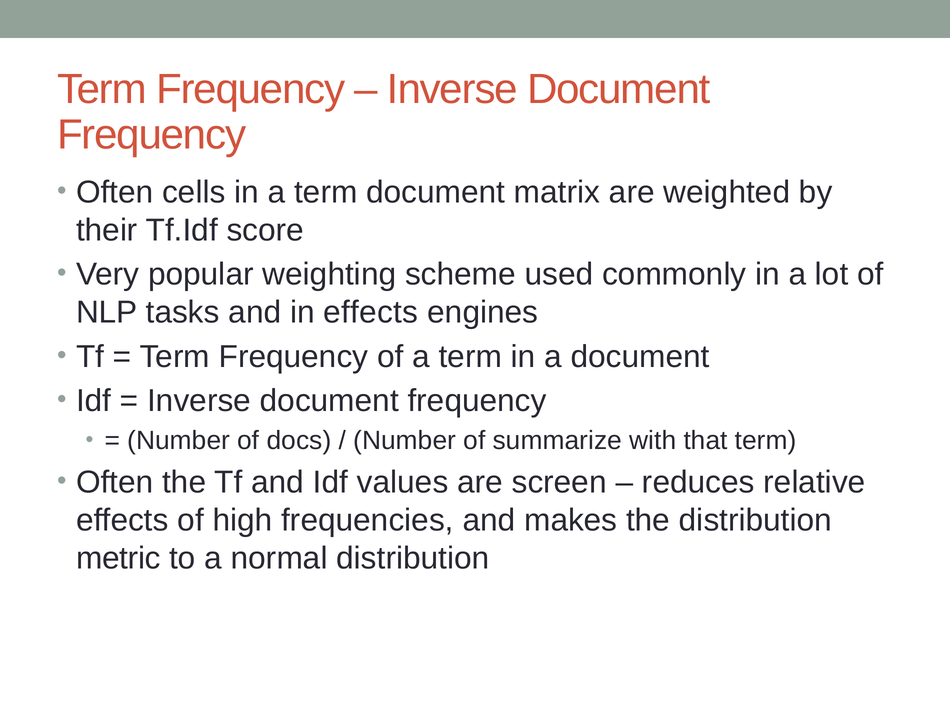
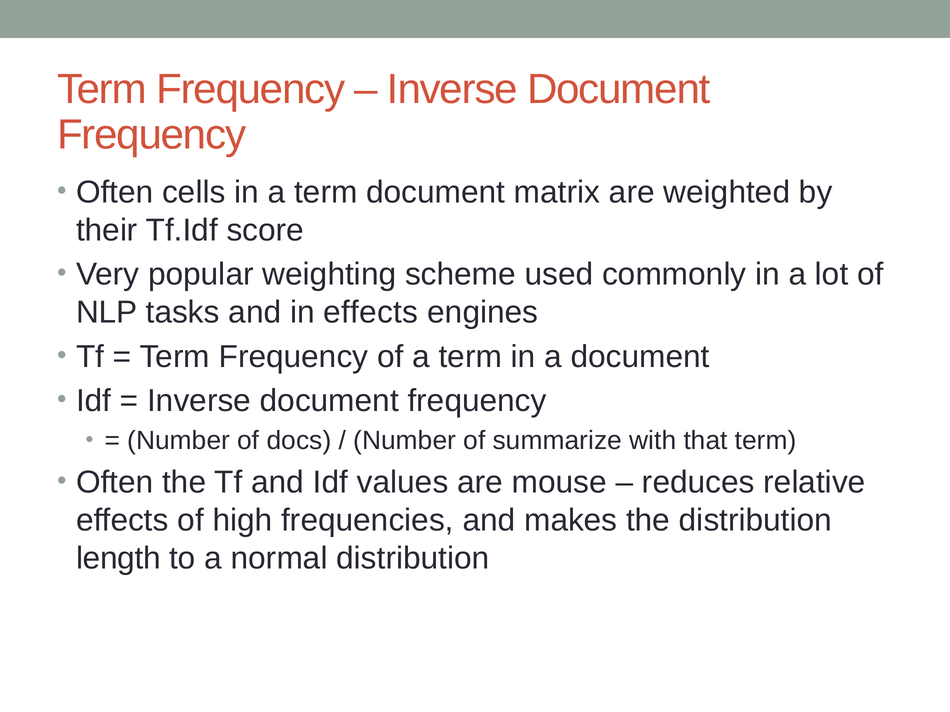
screen: screen -> mouse (559, 482)
metric: metric -> length (118, 558)
